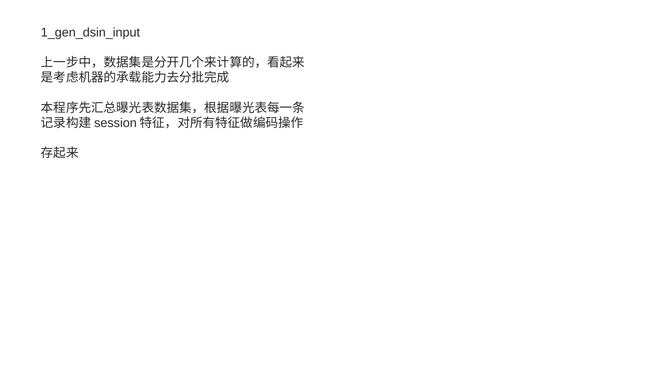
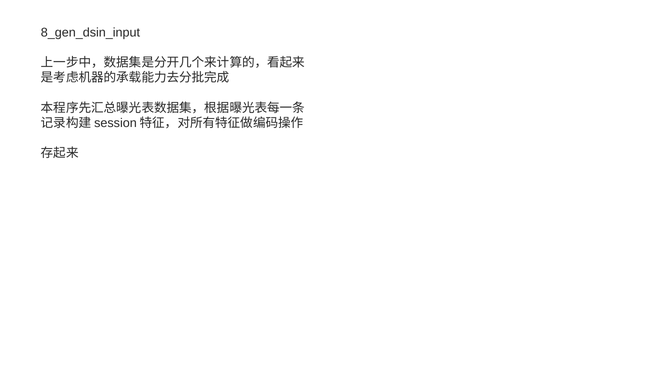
1_gen_dsin_input: 1_gen_dsin_input -> 8_gen_dsin_input (90, 33)
